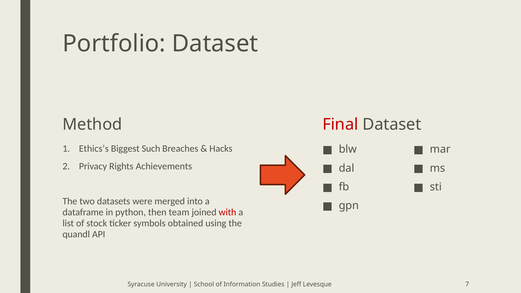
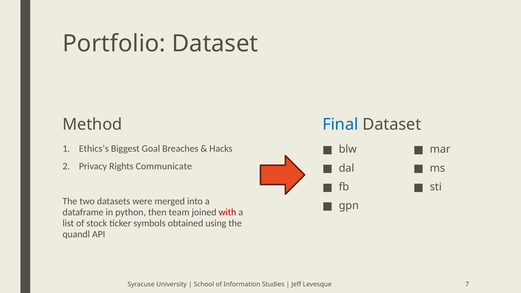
Final colour: red -> blue (340, 125)
Such: Such -> Goal (151, 149)
Achievements: Achievements -> Communicate (164, 166)
